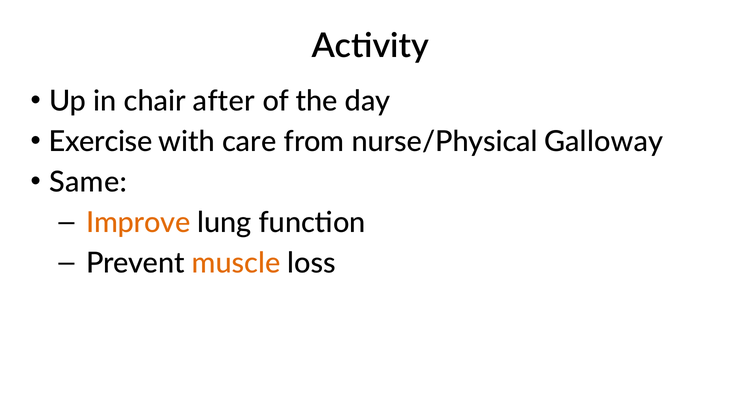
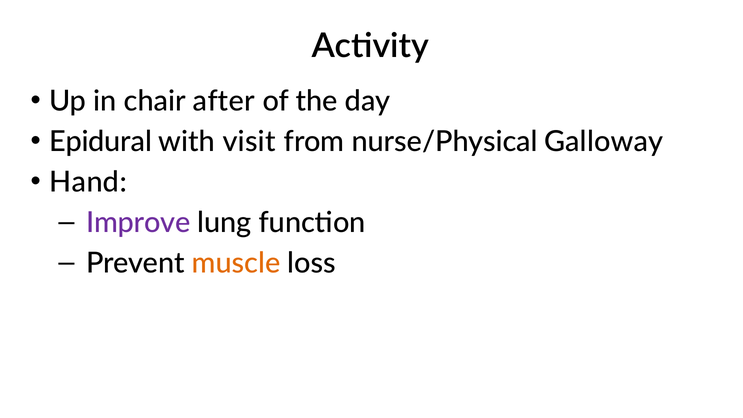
Exercise: Exercise -> Epidural (101, 142)
care: care -> visit (249, 142)
Same: Same -> Hand (88, 182)
Improve colour: orange -> purple (138, 223)
